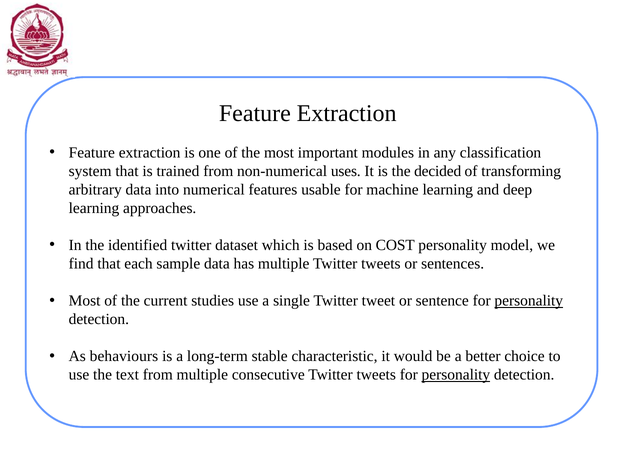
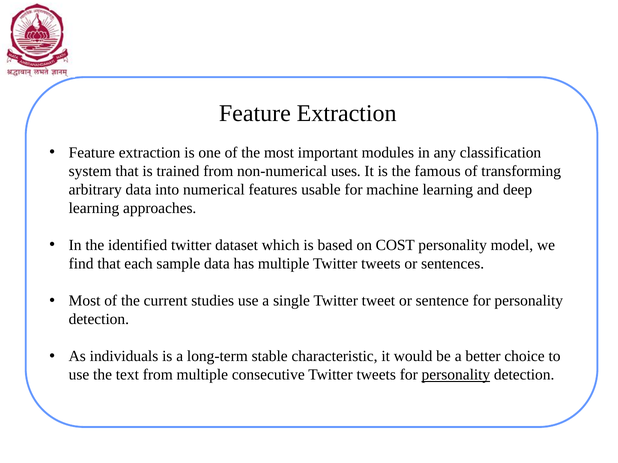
decided: decided -> famous (438, 171)
personality underline: present -> none (529, 301)
behaviours: behaviours -> individuals (124, 357)
